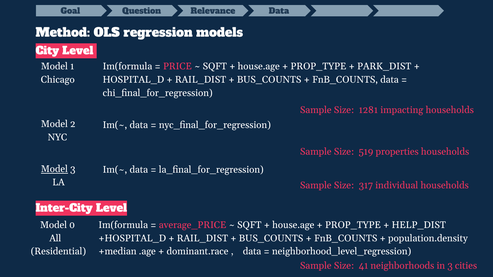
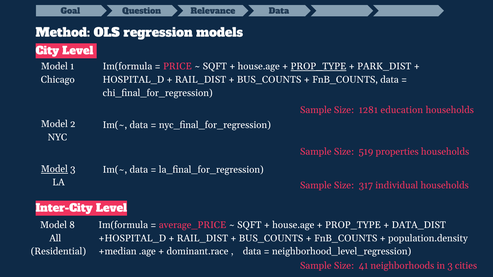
PROP_TYPE underline: none -> present (318, 67)
impacting: impacting -> education (402, 110)
0: 0 -> 8 (72, 225)
HELP_DIST: HELP_DIST -> DATA_DIST (419, 225)
